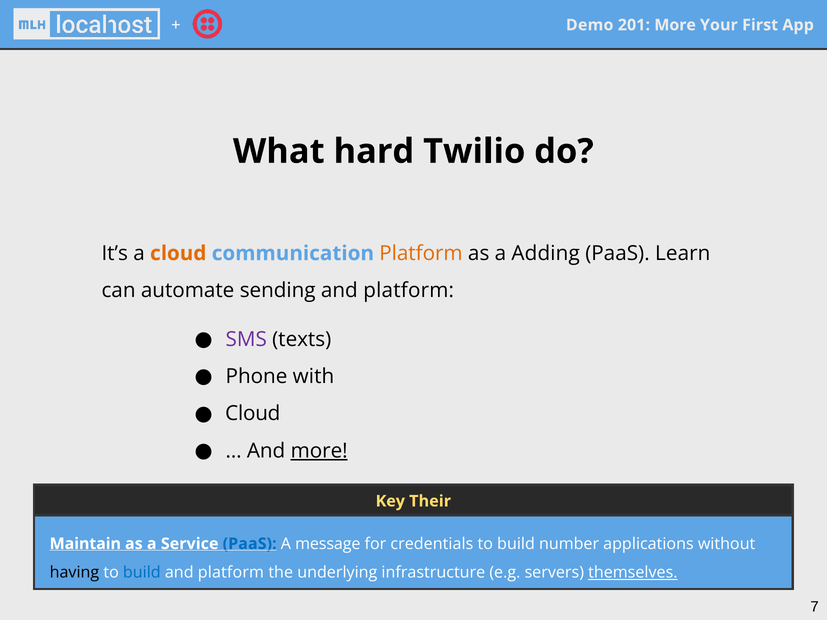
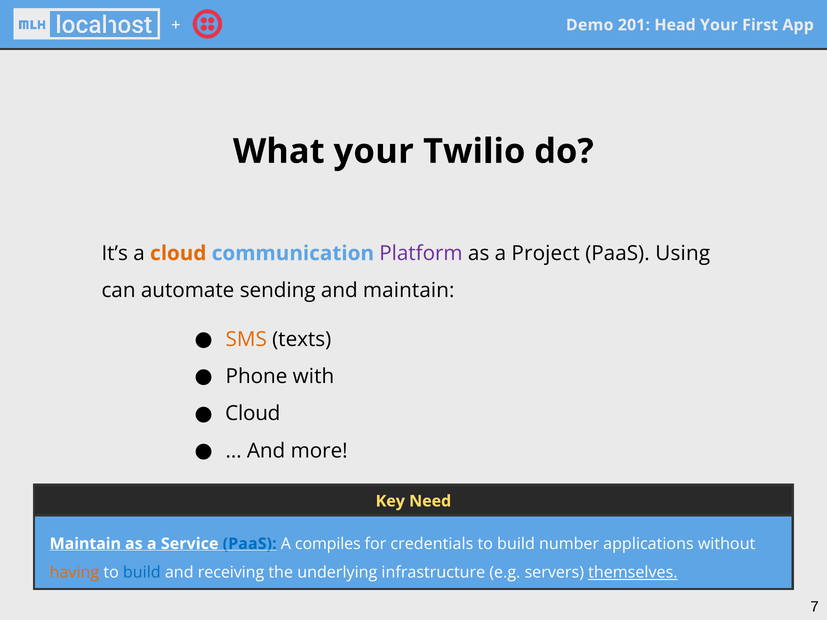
More: More -> Head (675, 25)
What hard: hard -> your (374, 151)
Platform colour: orange -> purple (421, 253)
Adding: Adding -> Project (546, 253)
Learn: Learn -> Using (683, 253)
sending and platform: platform -> maintain (409, 291)
SMS colour: purple -> orange (246, 339)
more underline: present -> none (319, 451)
Their: Their -> Need (430, 501)
message: message -> compiles (328, 544)
having colour: black -> orange (74, 573)
platform: platform -> receiving (231, 573)
